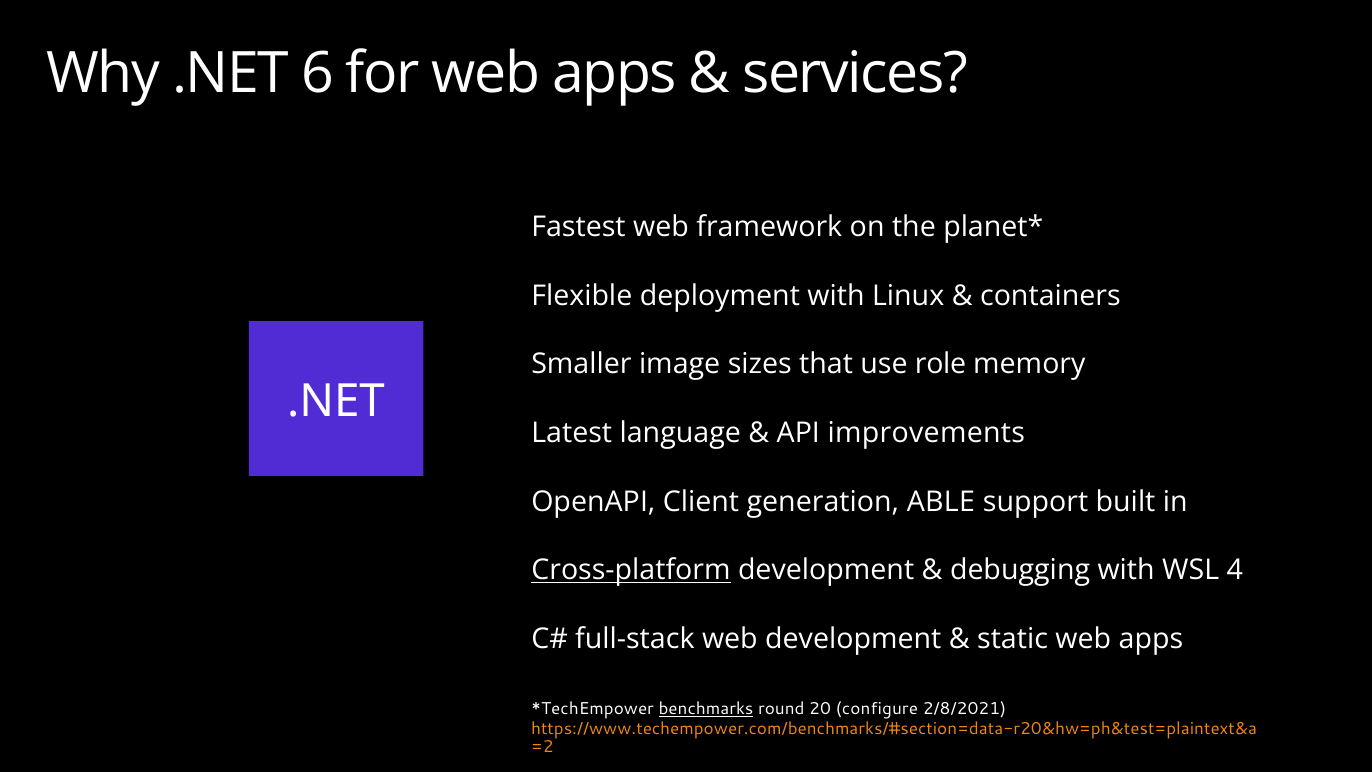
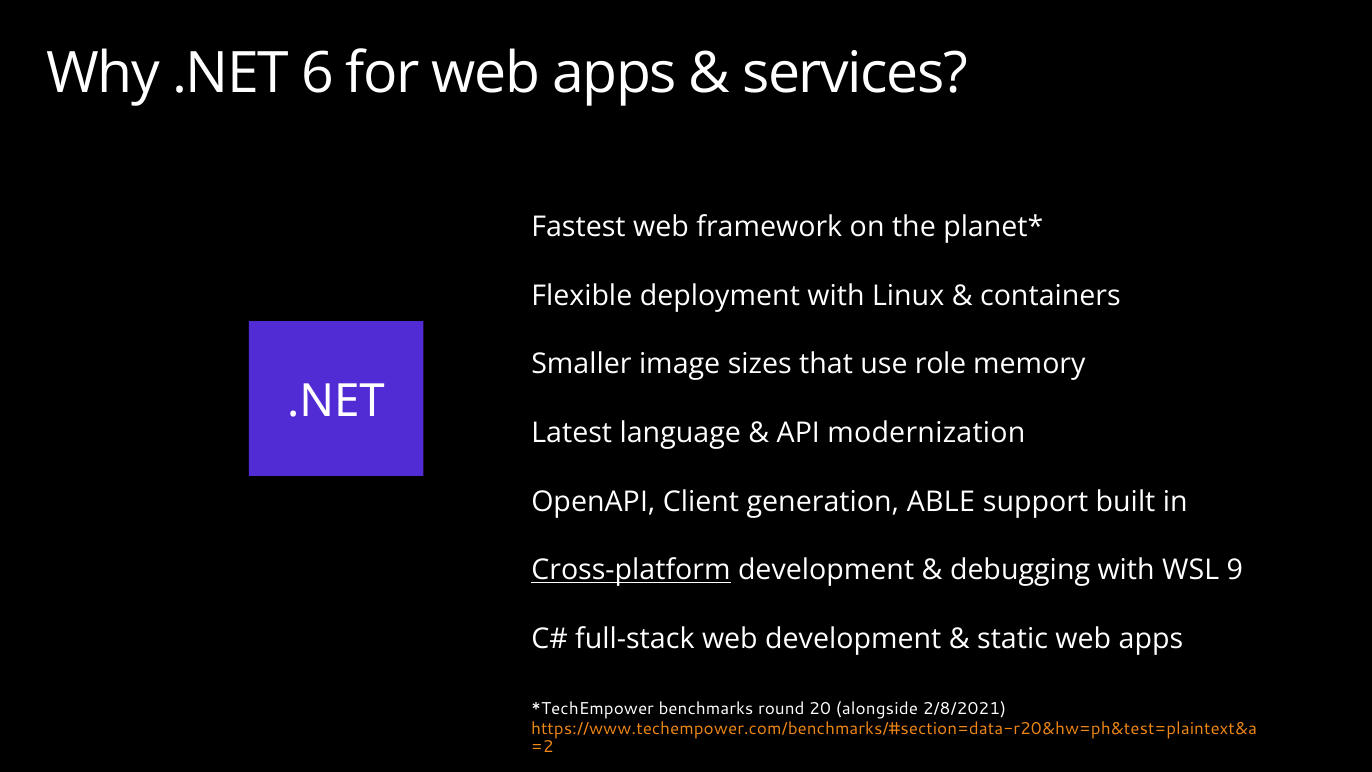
improvements: improvements -> modernization (926, 433)
4: 4 -> 9 (1235, 570)
benchmarks underline: present -> none (706, 708)
configure: configure -> alongside (877, 708)
